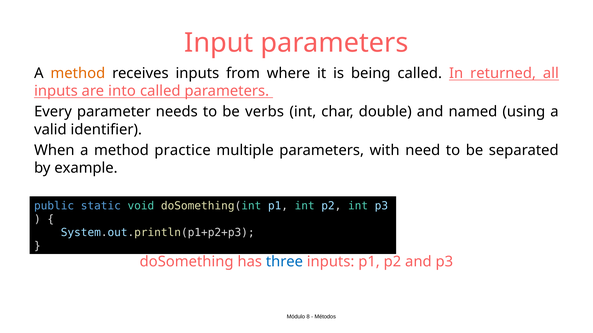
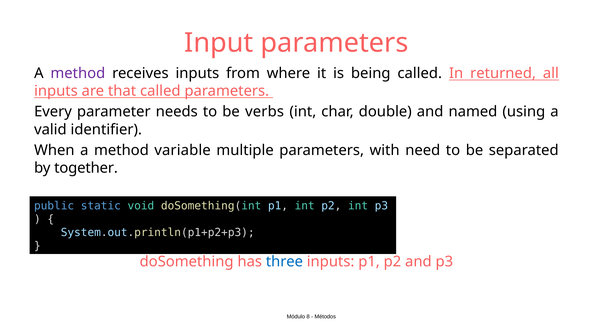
method colour: orange -> purple (78, 73)
into: into -> that (122, 91)
practice: practice -> variable (183, 150)
example: example -> together (86, 168)
